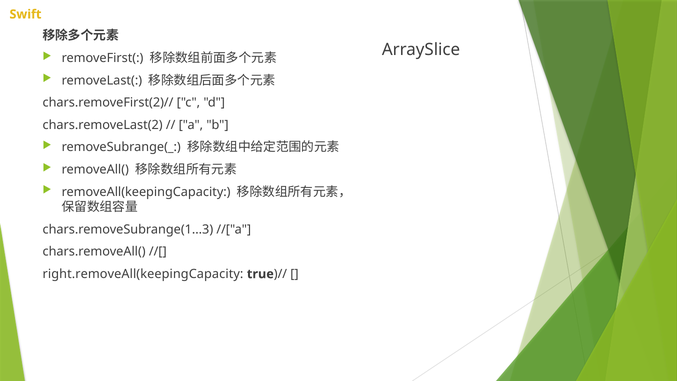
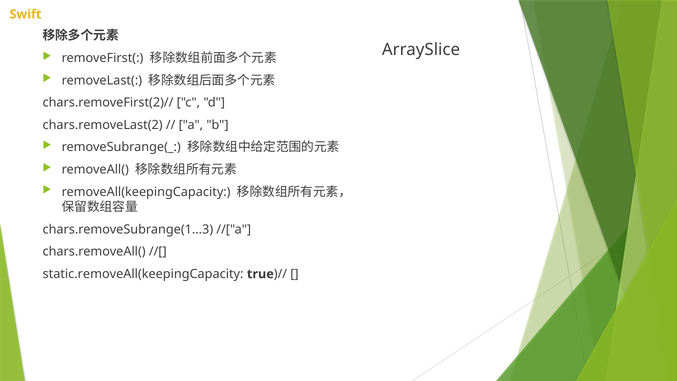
right.removeAll(keepingCapacity: right.removeAll(keepingCapacity -> static.removeAll(keepingCapacity (143, 274)
